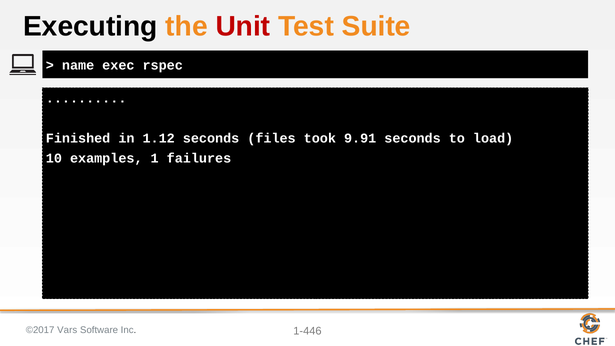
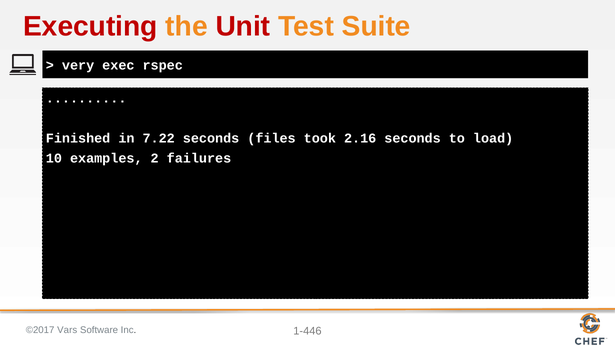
Executing colour: black -> red (90, 27)
name: name -> very (78, 65)
1.12: 1.12 -> 7.22 (159, 138)
9.91: 9.91 -> 2.16 (360, 138)
1: 1 -> 2 (155, 158)
